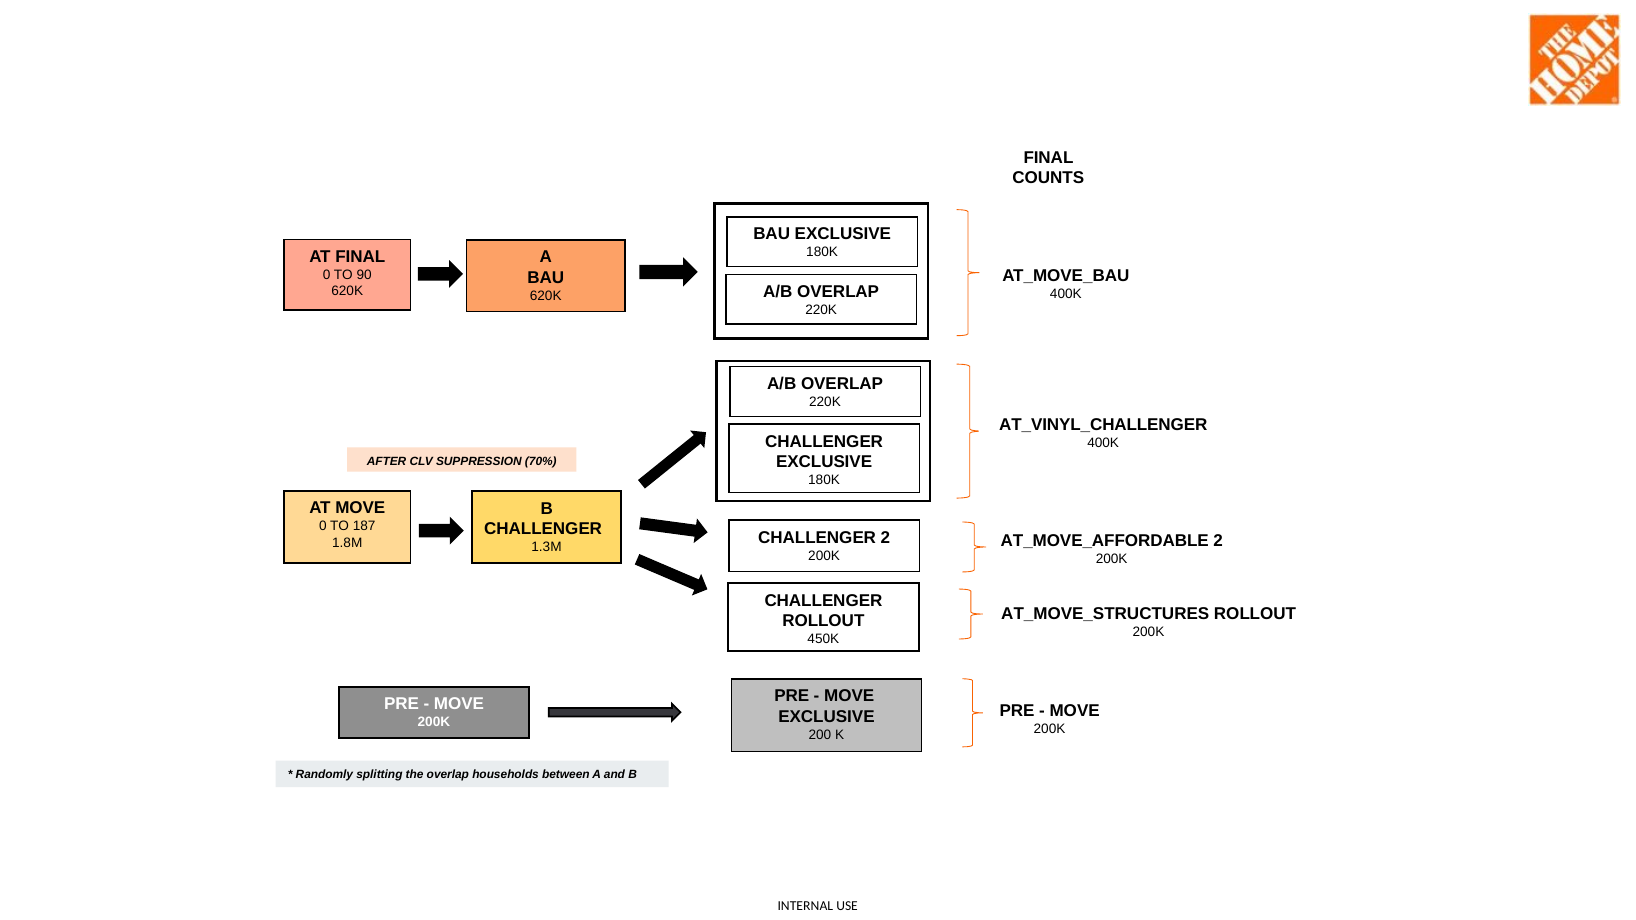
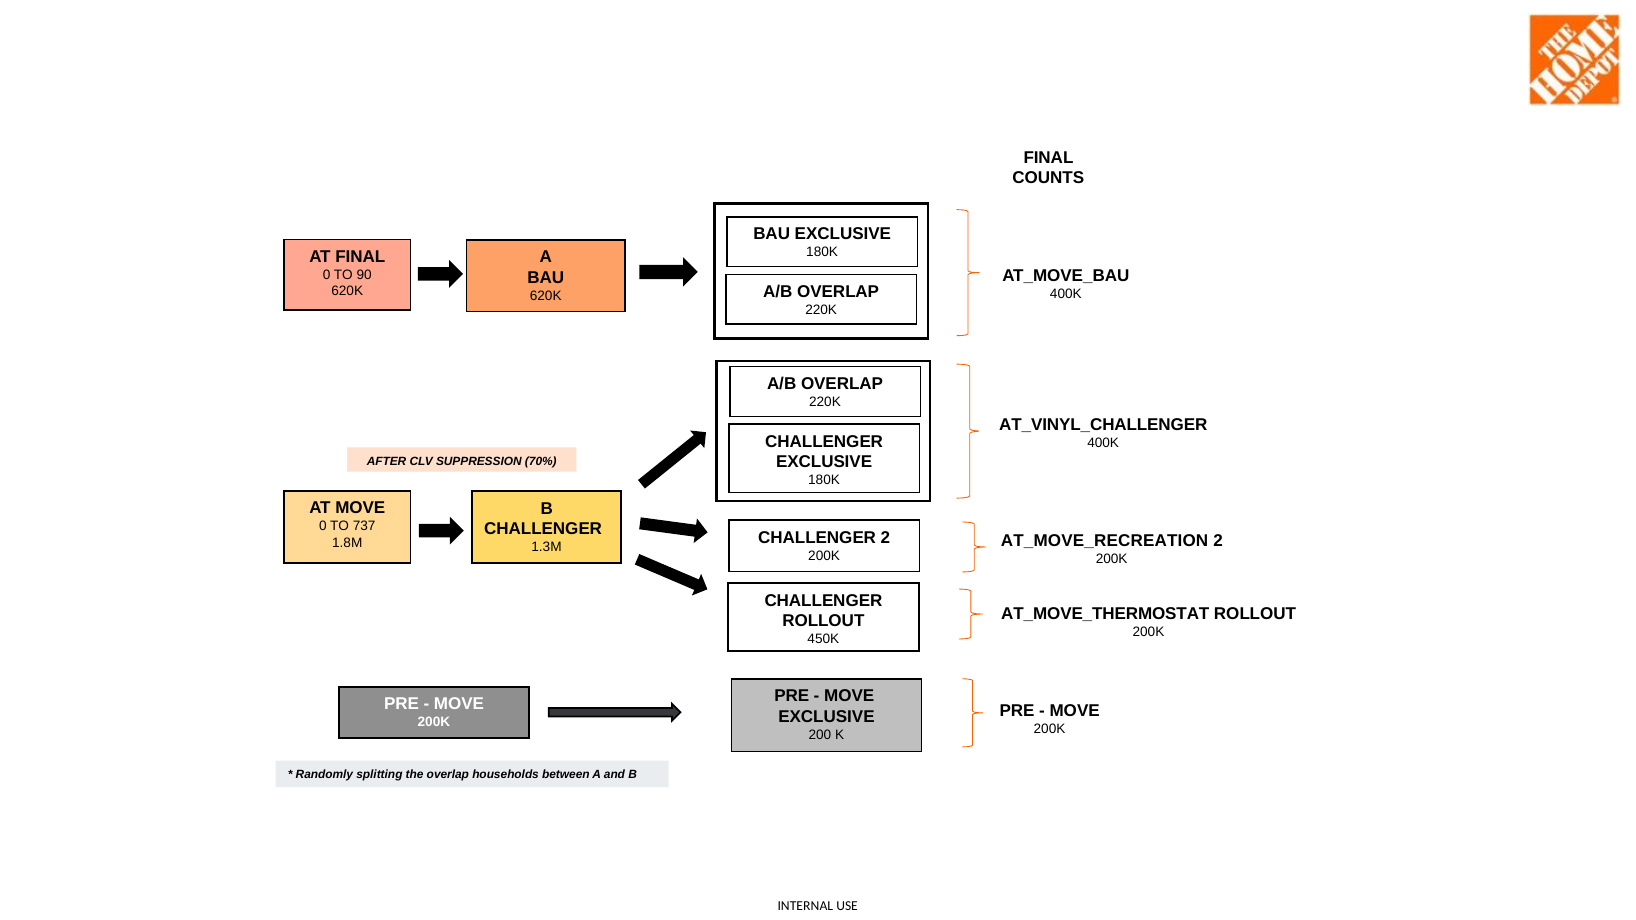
187: 187 -> 737 (364, 526)
AT_MOVE_AFFORDABLE: AT_MOVE_AFFORDABLE -> AT_MOVE_RECREATION (1105, 541)
AT_MOVE_STRUCTURES: AT_MOVE_STRUCTURES -> AT_MOVE_THERMOSTAT (1105, 614)
